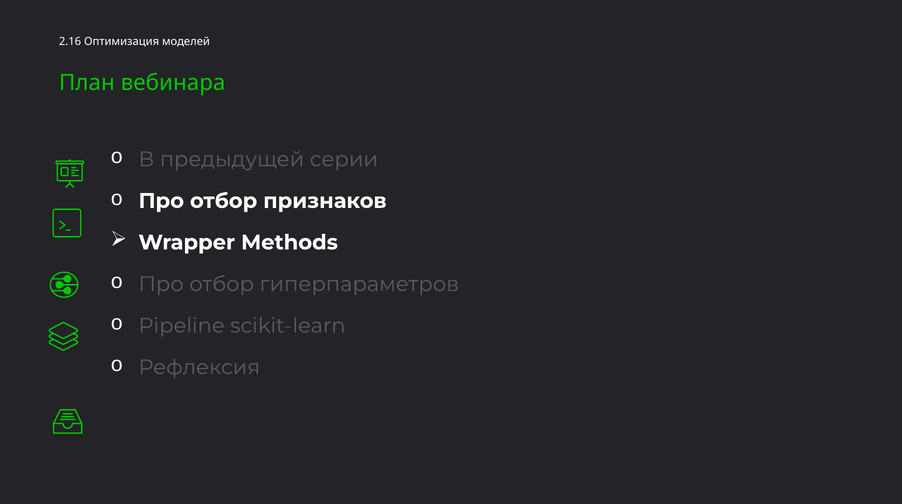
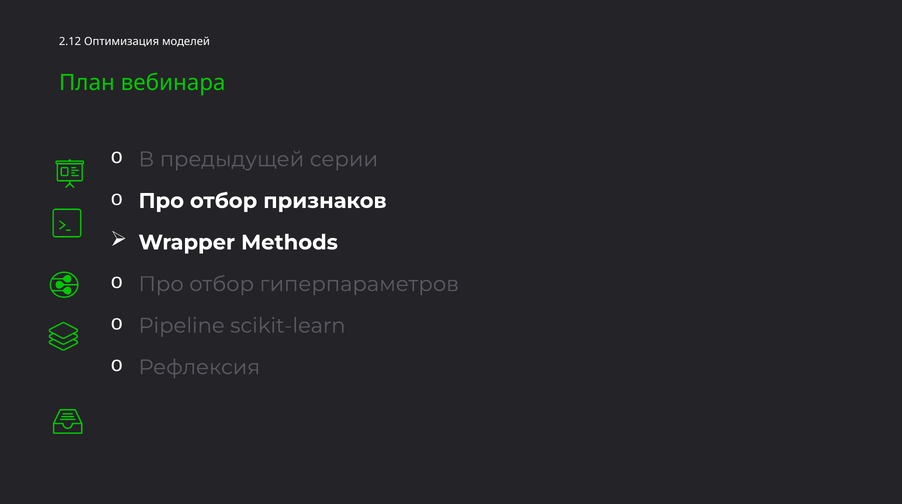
2.16: 2.16 -> 2.12 (70, 41)
